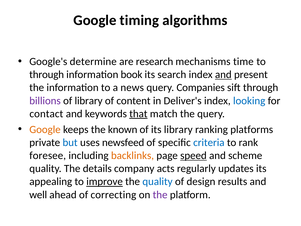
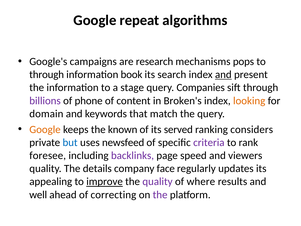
timing: timing -> repeat (139, 20)
determine: determine -> campaigns (93, 61)
time: time -> pops (243, 61)
news: news -> stage (132, 88)
of library: library -> phone (89, 101)
Deliver's: Deliver's -> Broken's (183, 101)
looking colour: blue -> orange (249, 101)
contact: contact -> domain (46, 114)
that underline: present -> none (138, 114)
its library: library -> served (178, 129)
platforms: platforms -> considers (252, 129)
criteria colour: blue -> purple (209, 142)
backlinks colour: orange -> purple (132, 155)
speed underline: present -> none (193, 155)
scheme: scheme -> viewers (245, 155)
acts: acts -> face (166, 168)
quality colour: blue -> purple (157, 181)
design: design -> where (201, 181)
